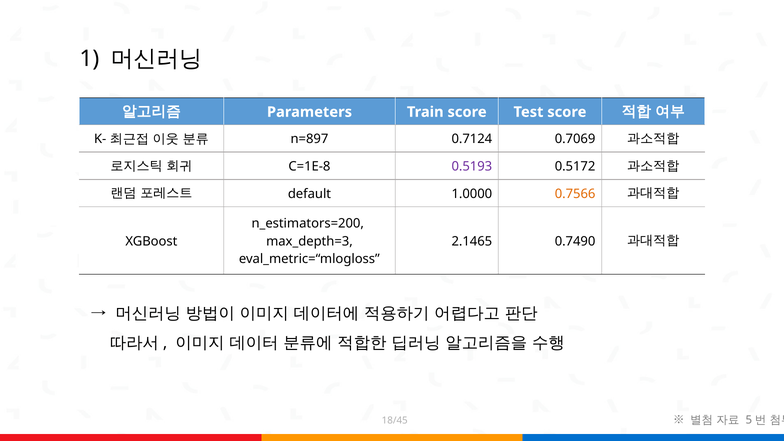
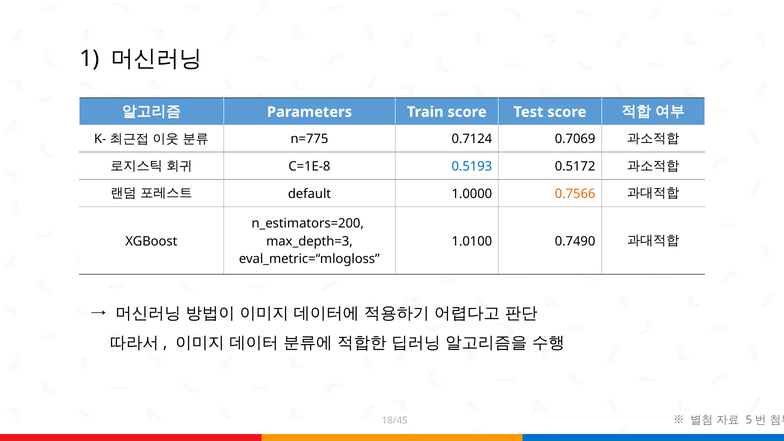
n=897: n=897 -> n=775 (309, 139)
0.5193 colour: purple -> blue (472, 166)
2.1465: 2.1465 -> 1.0100 (472, 241)
